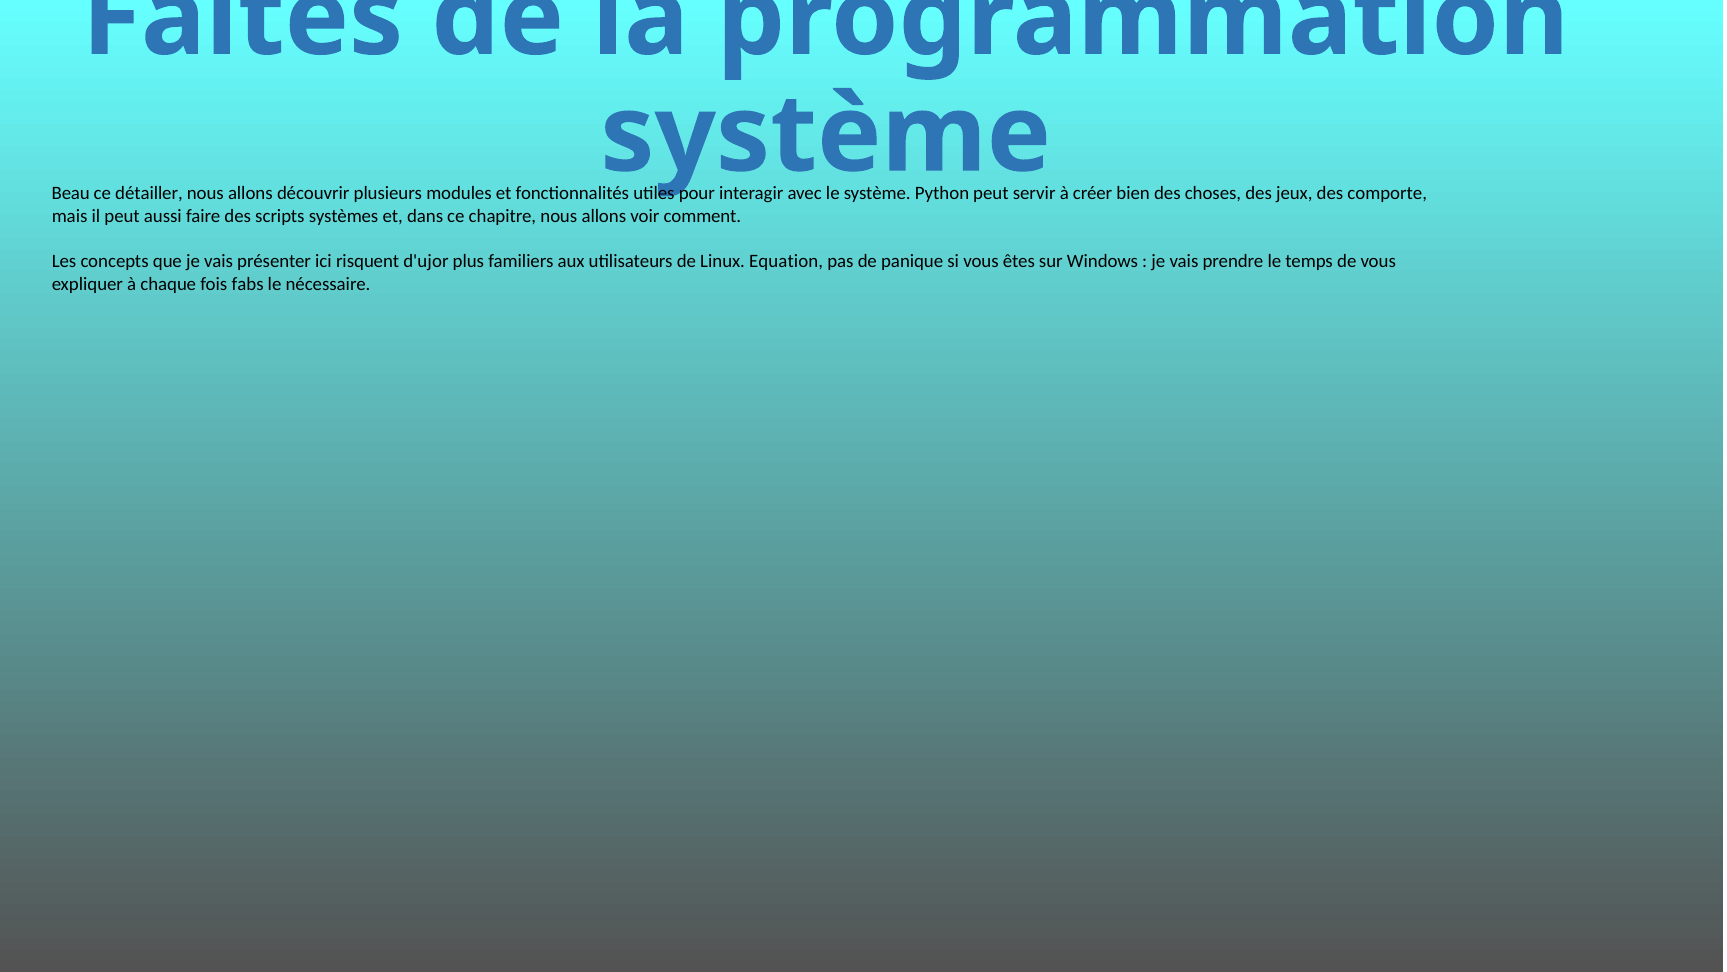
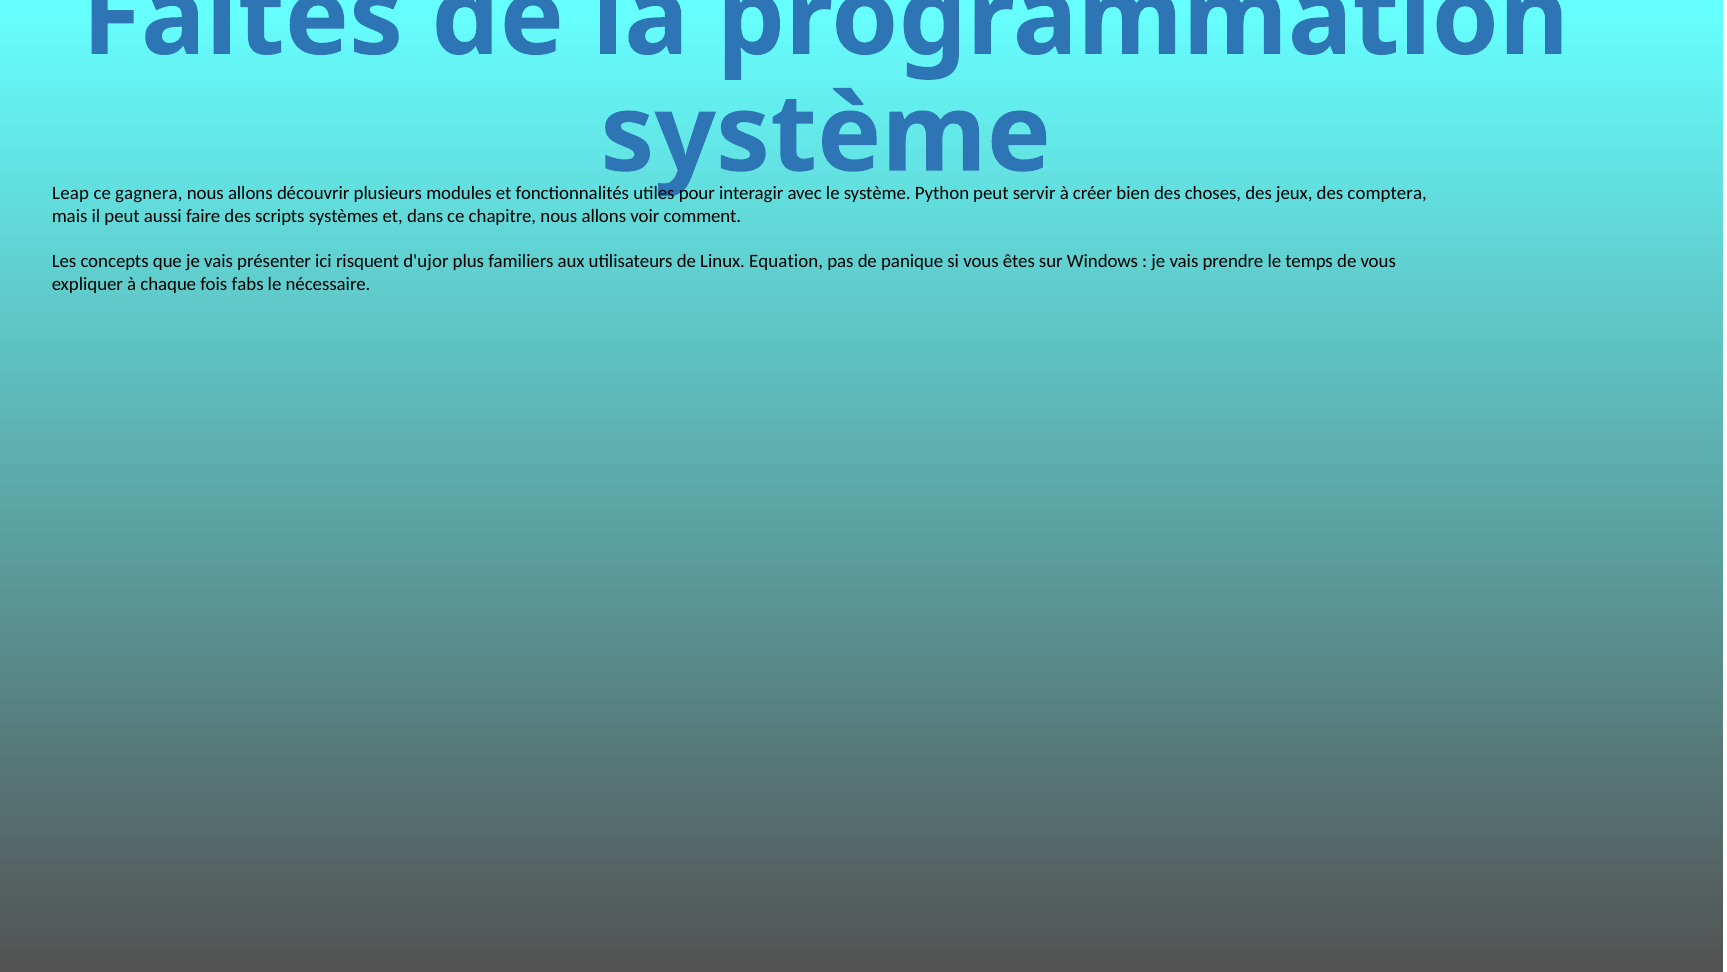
Beau: Beau -> Leap (71, 193)
détailler: détailler -> gagnera (149, 193)
comporte: comporte -> comptera (1387, 193)
